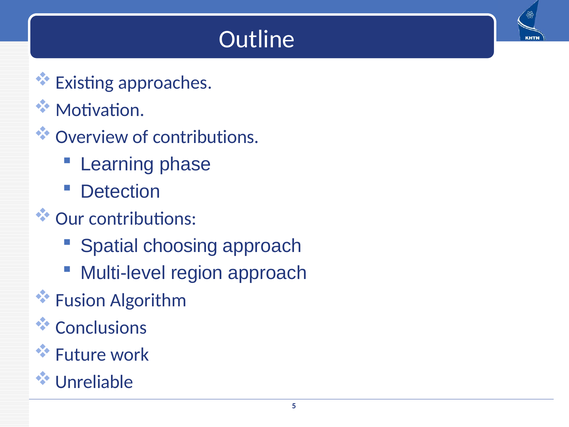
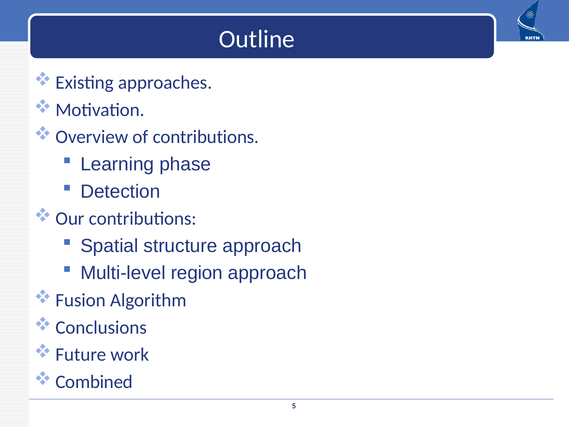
choosing: choosing -> structure (180, 246)
Unreliable: Unreliable -> Combined (94, 382)
